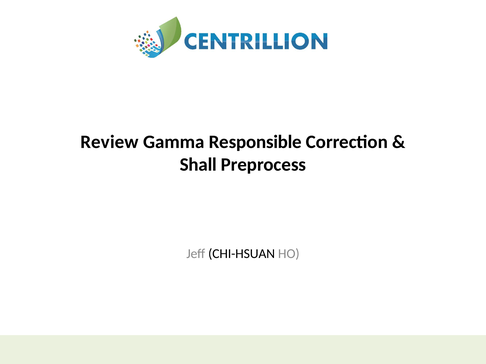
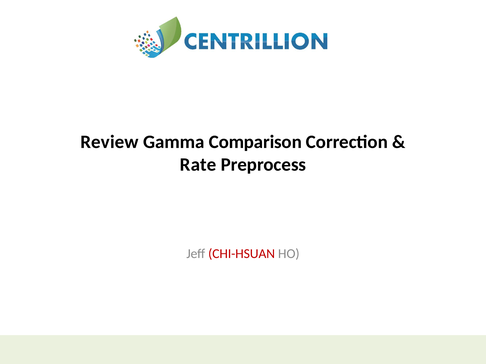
Responsible: Responsible -> Comparison (255, 142)
Shall: Shall -> Rate (198, 165)
CHI-HSUAN colour: black -> red (242, 254)
